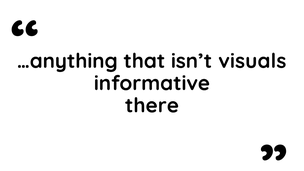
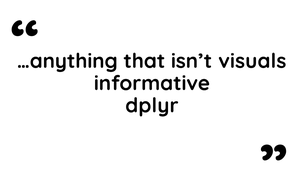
there: there -> dplyr (152, 106)
